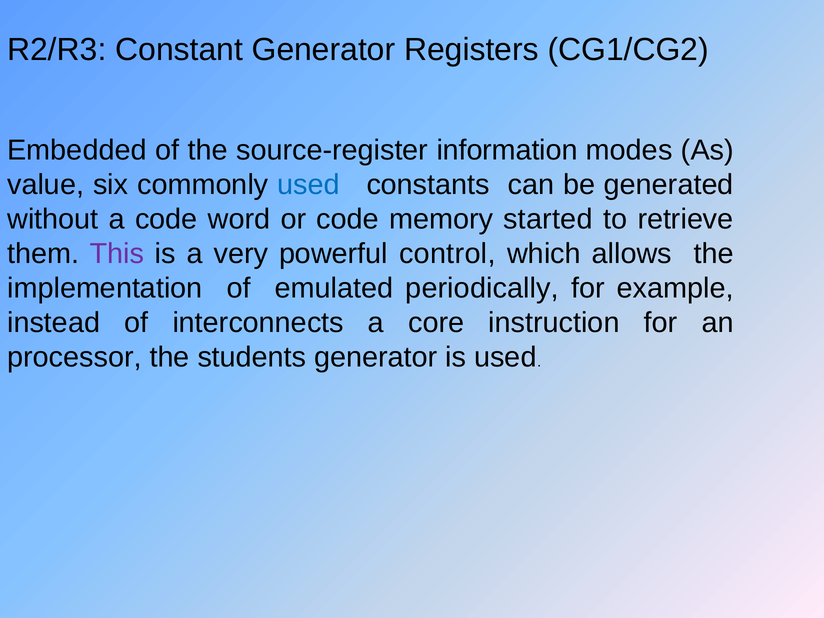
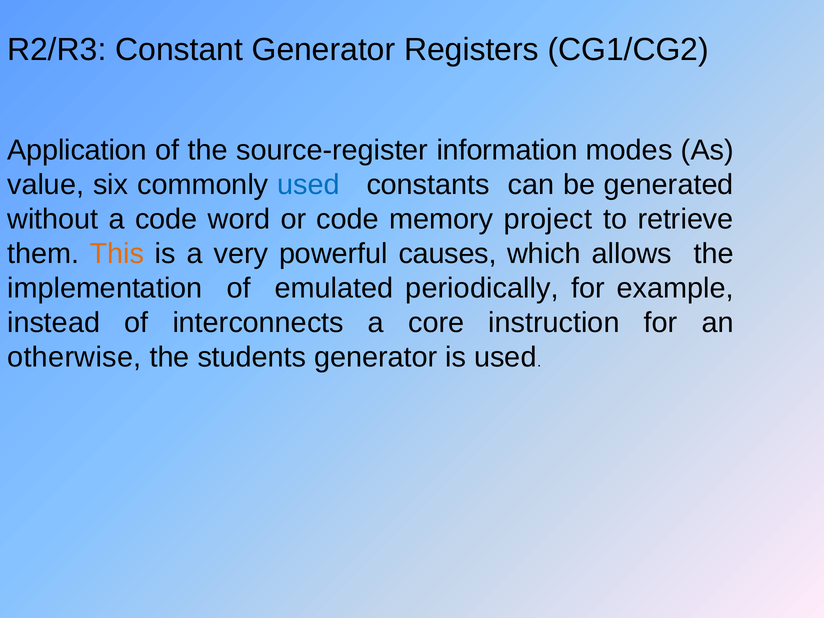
Embedded: Embedded -> Application (77, 150)
started: started -> project (548, 219)
This colour: purple -> orange (117, 254)
control: control -> causes (448, 254)
processor: processor -> otherwise (74, 357)
